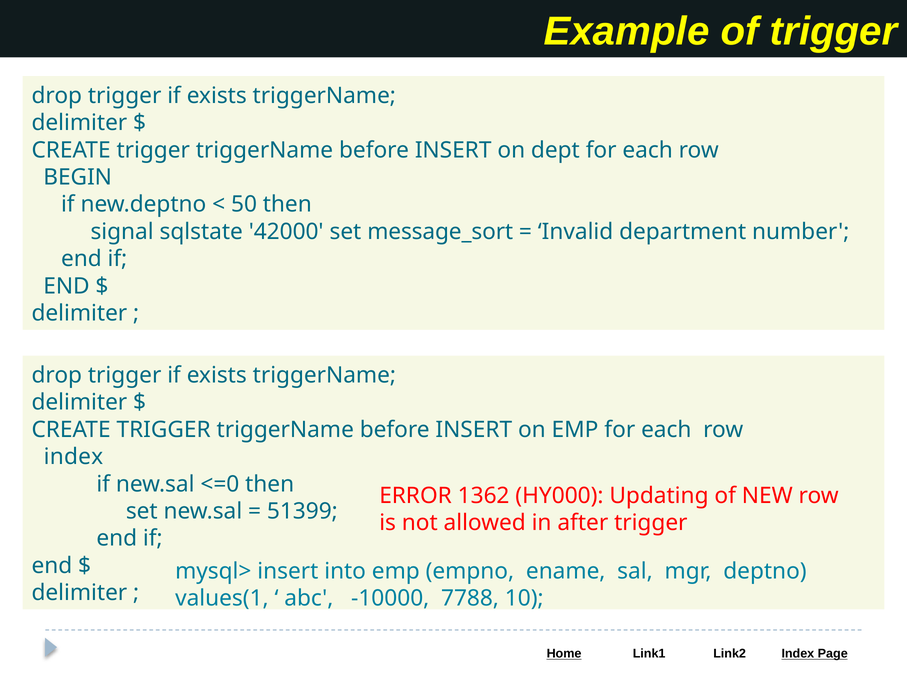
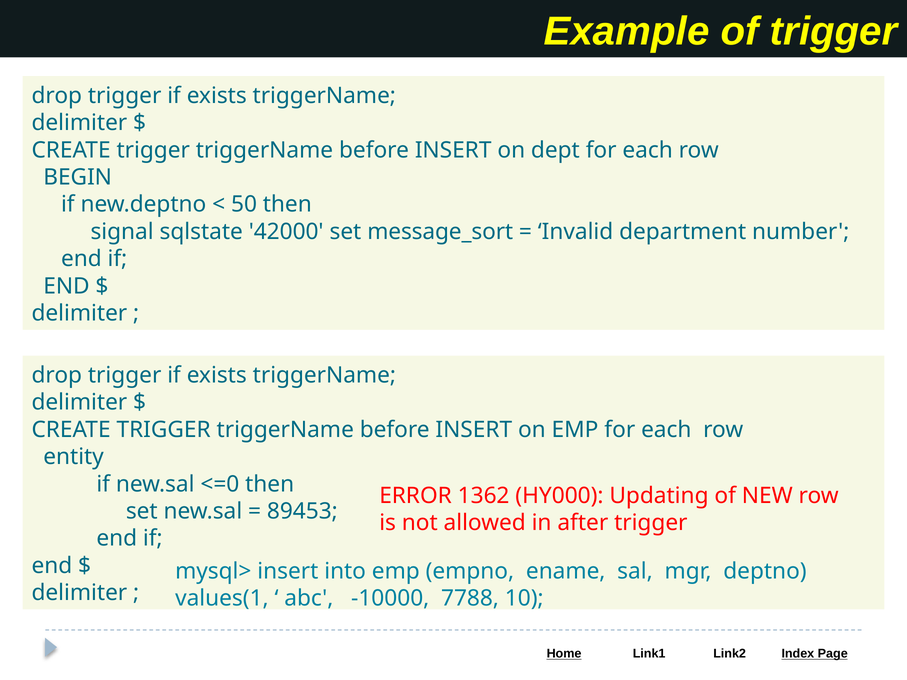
index: index -> entity (74, 457)
51399: 51399 -> 89453 (302, 511)
